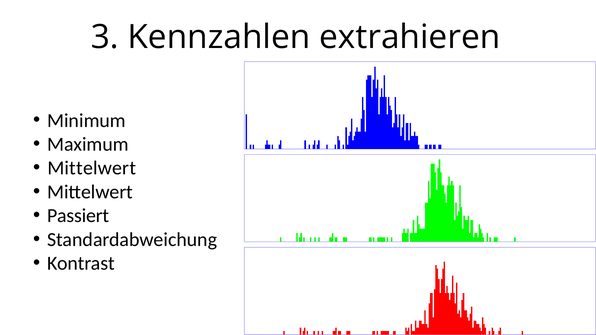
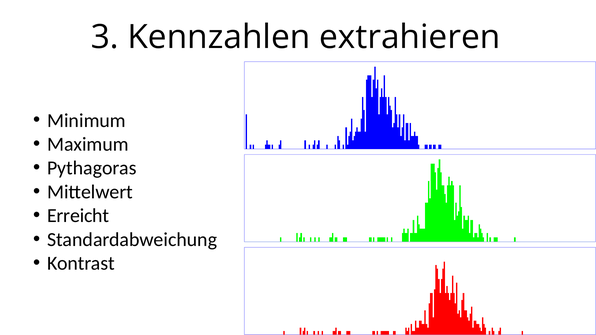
Mittelwert: Mittelwert -> Pythagoras (92, 168)
Passiert: Passiert -> Erreicht (78, 216)
